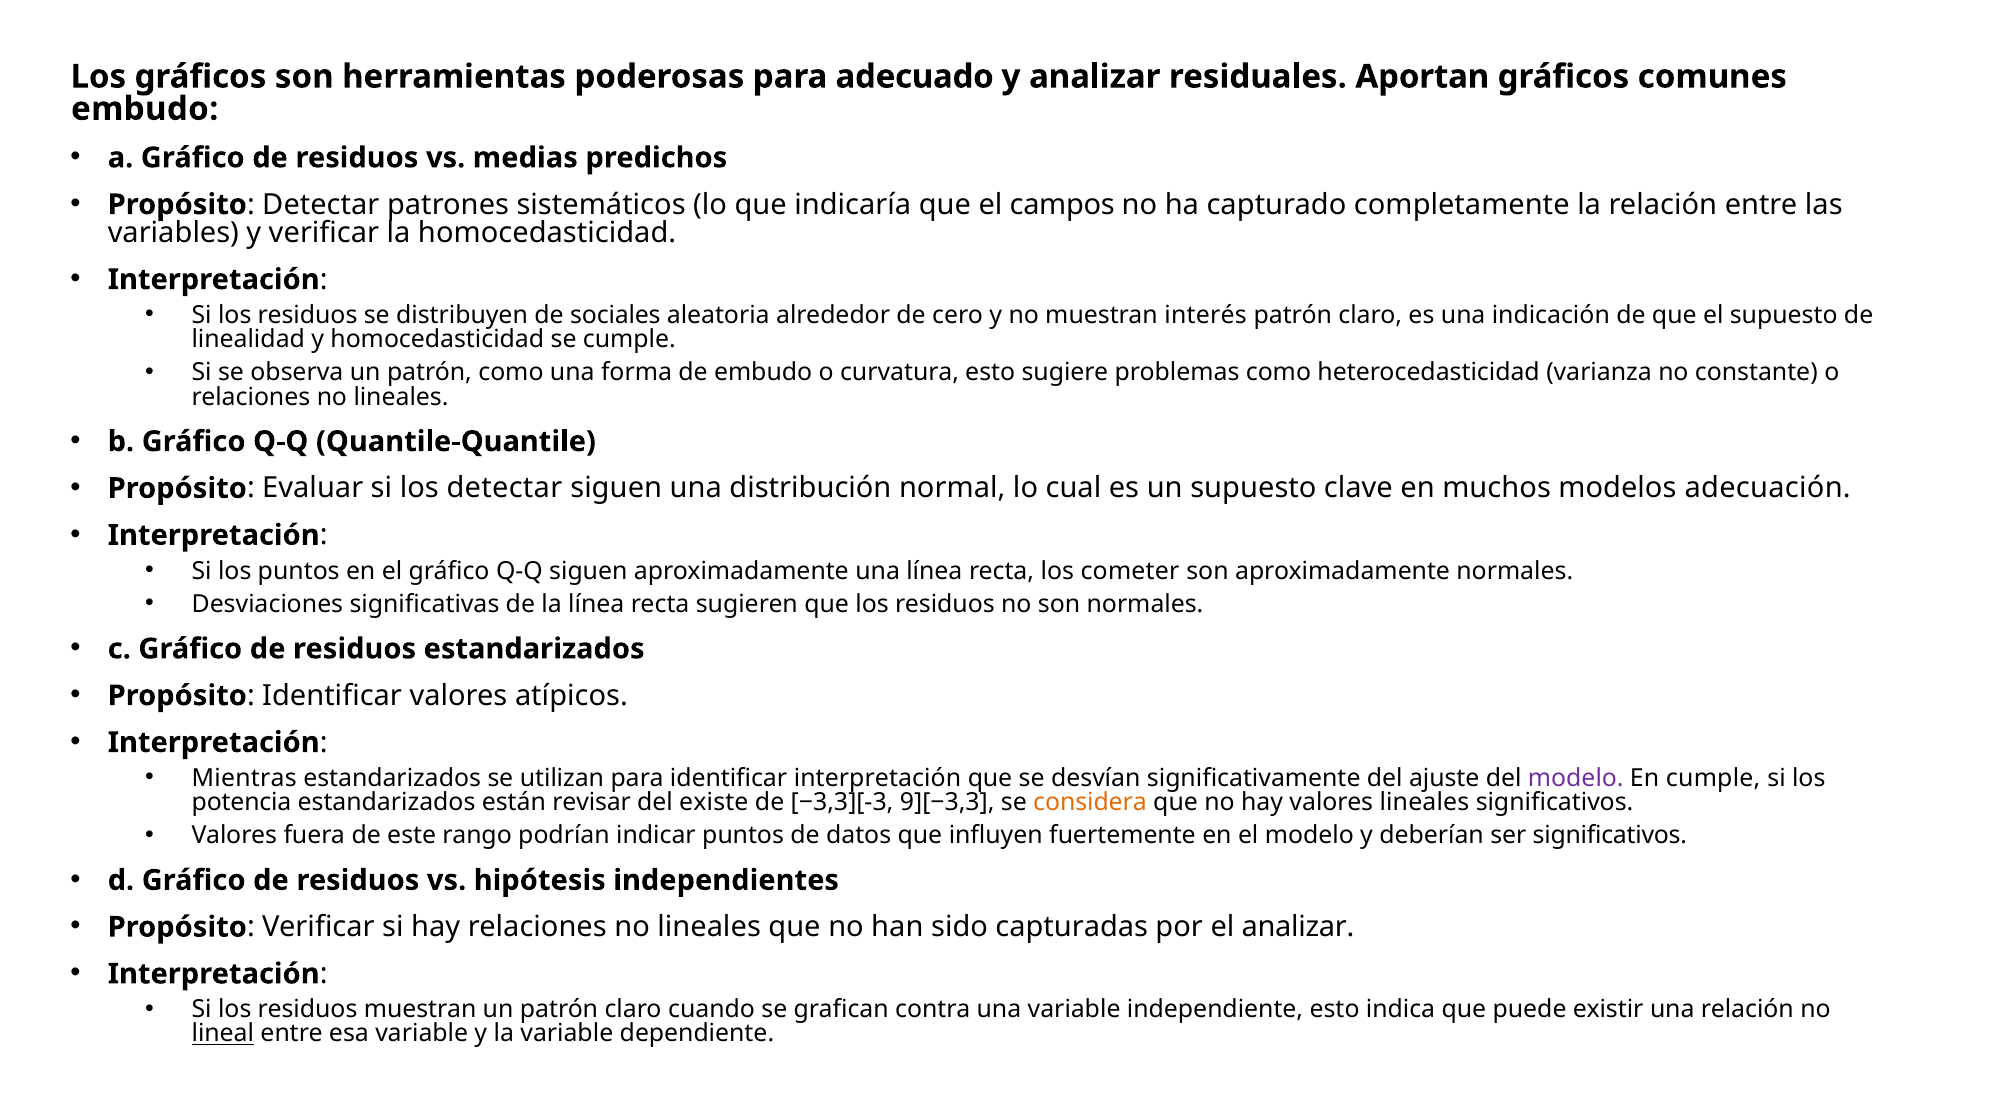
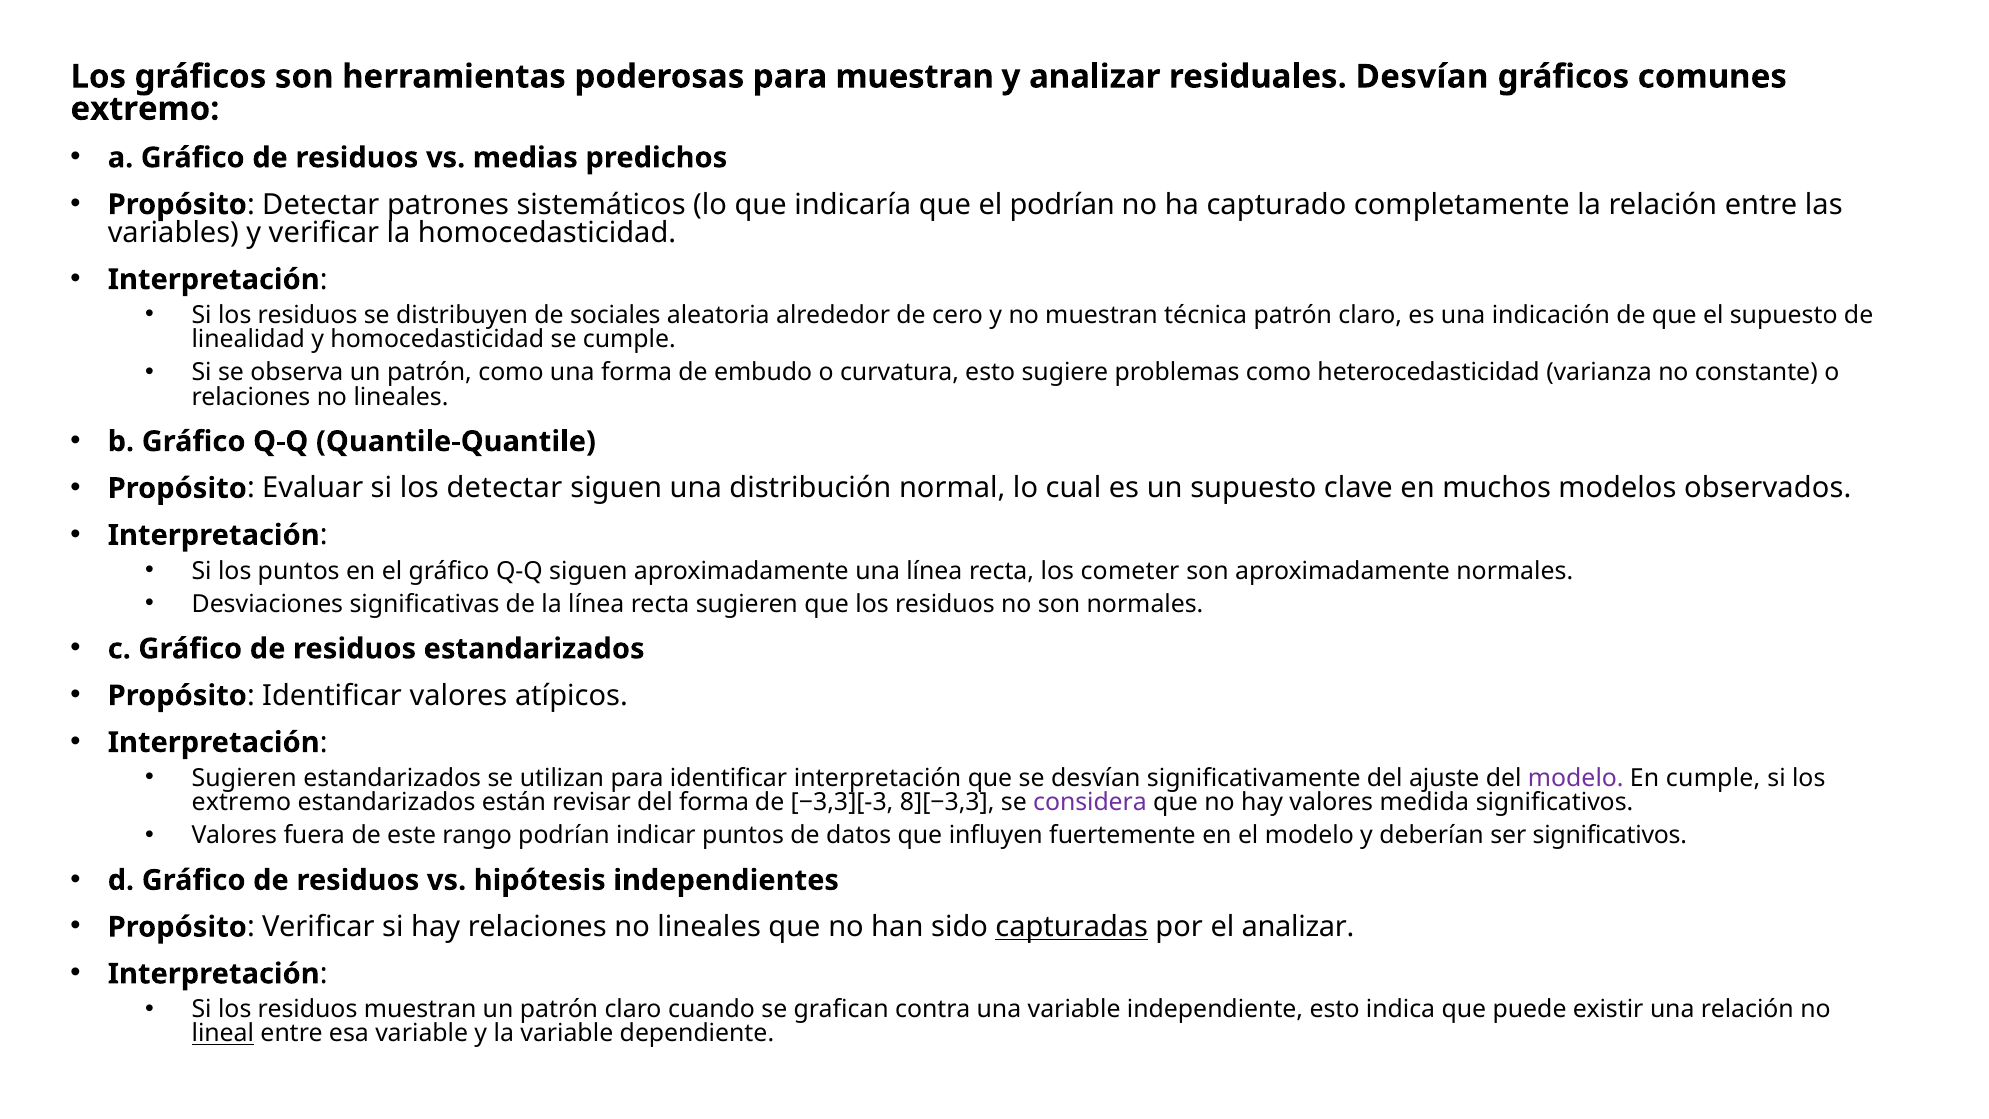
para adecuado: adecuado -> muestran (915, 77)
residuales Aportan: Aportan -> Desvían (1422, 77)
embudo: embudo -> extremo (145, 109)
el campos: campos -> podrían (1062, 205)
interés: interés -> técnica (1206, 315)
adecuación: adecuación -> observados (1768, 488)
Mientras: Mientras -> Sugieren (244, 778)
potencia: potencia -> extremo (241, 802)
del existe: existe -> forma (714, 802)
9][−3,3: 9][−3,3 -> 8][−3,3 (947, 802)
considera colour: orange -> purple (1090, 802)
valores lineales: lineales -> medida (1424, 802)
capturadas underline: none -> present (1072, 927)
